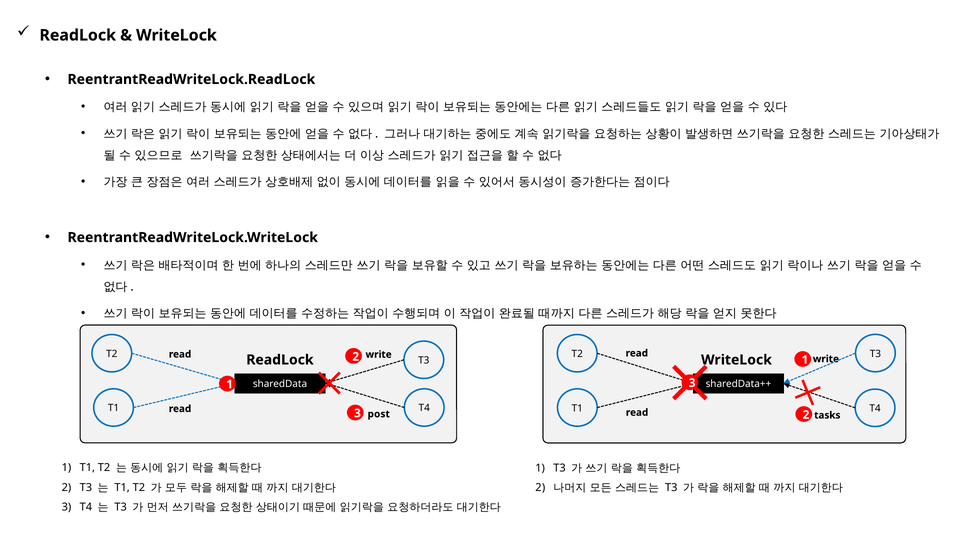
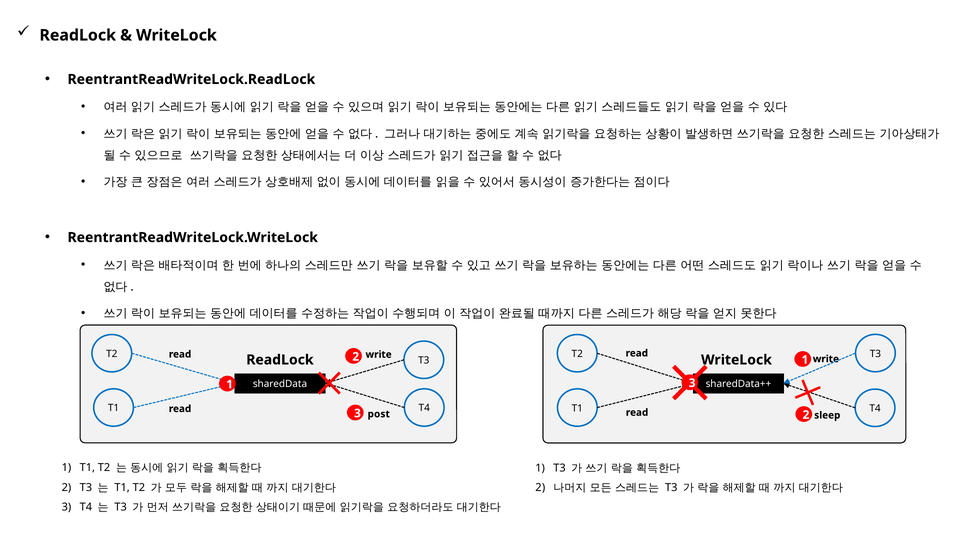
tasks: tasks -> sleep (827, 415)
